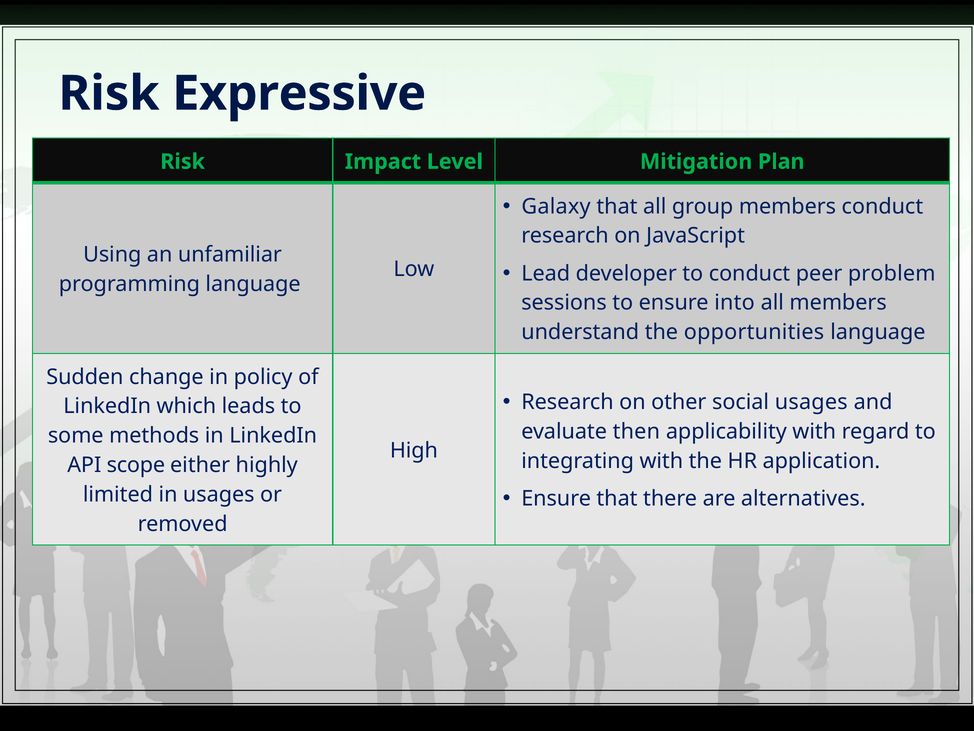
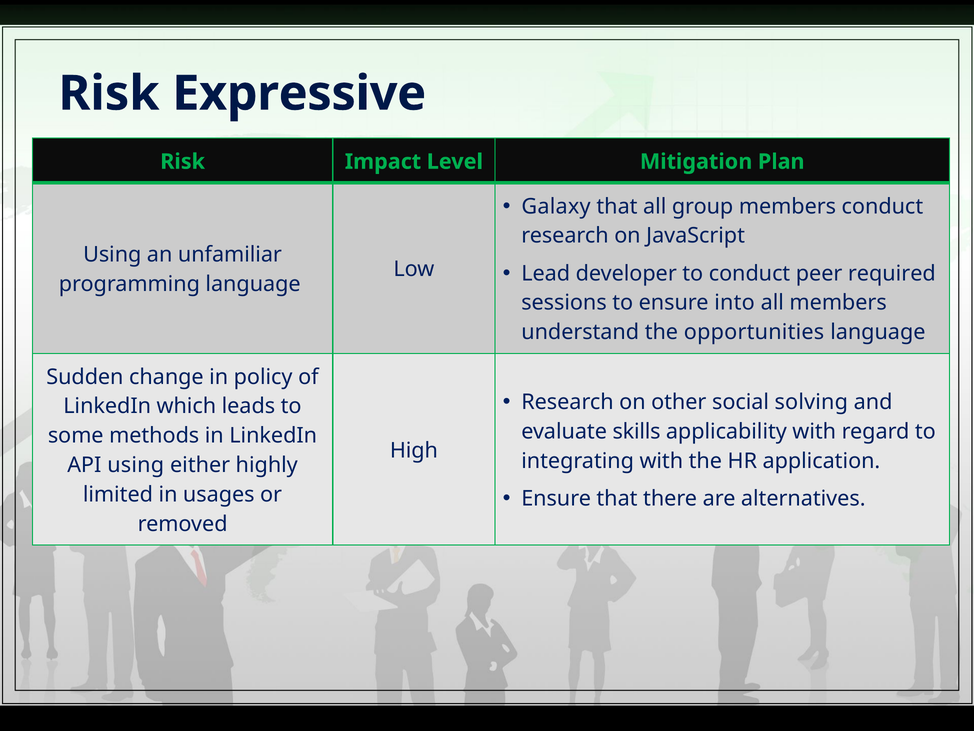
problem: problem -> required (892, 273)
social usages: usages -> solving (811, 402)
then: then -> skills (637, 431)
API scope: scope -> using (136, 465)
